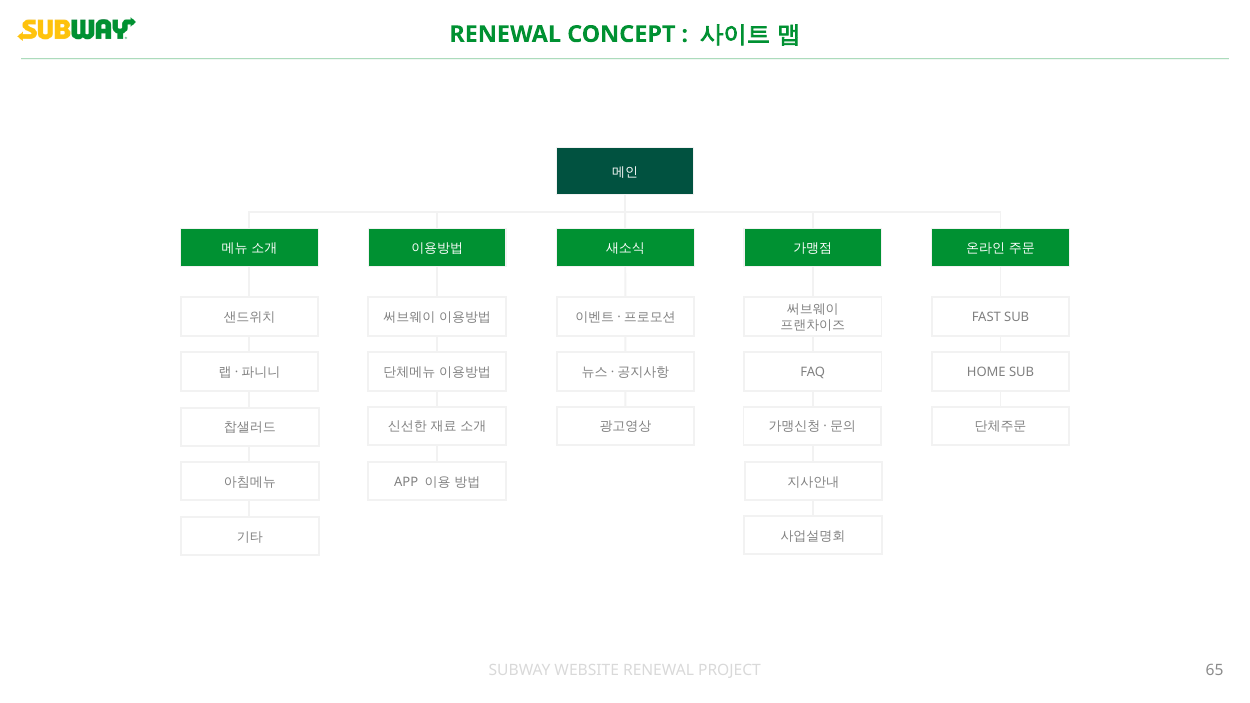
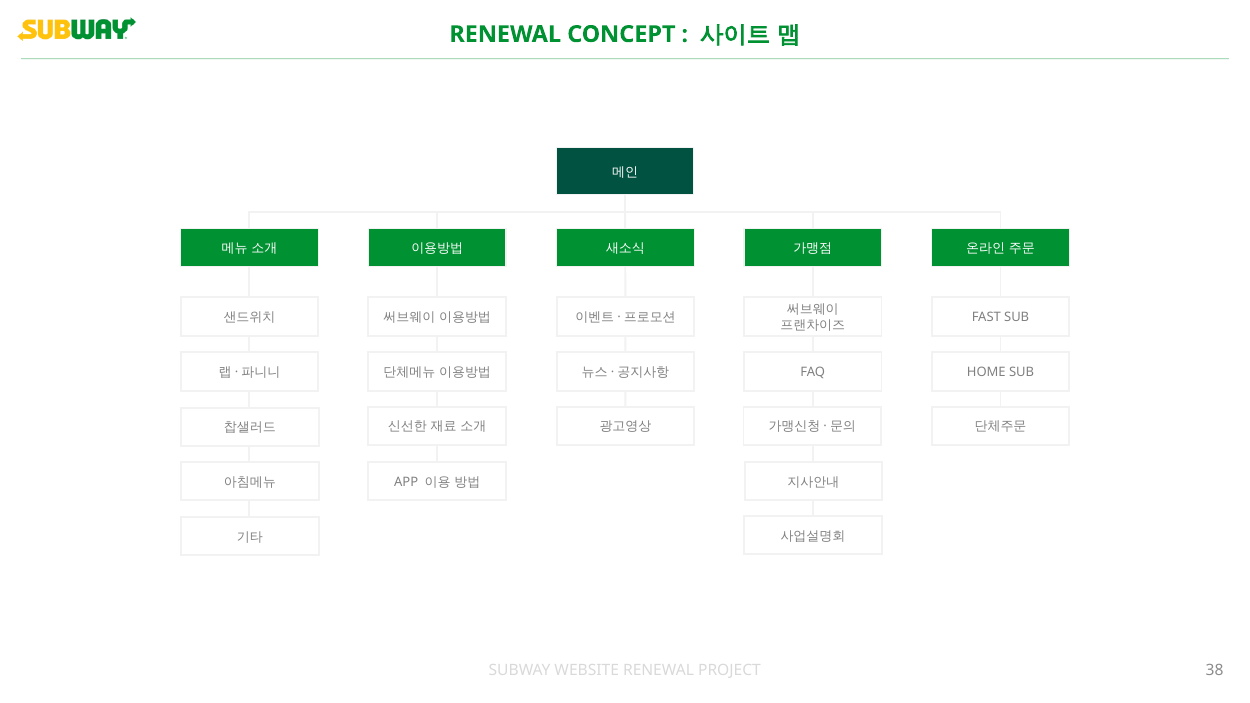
65: 65 -> 38 (1215, 670)
